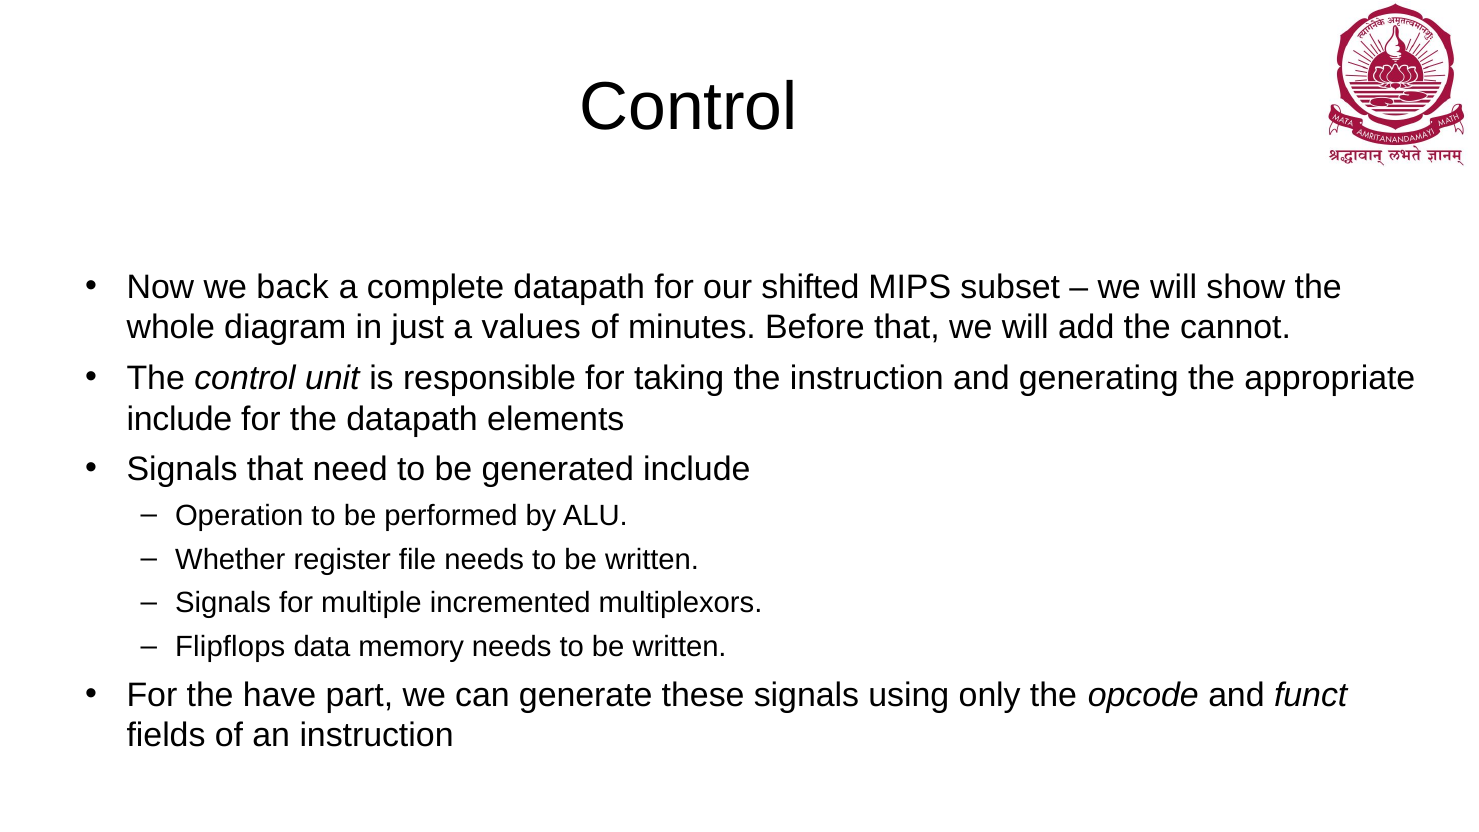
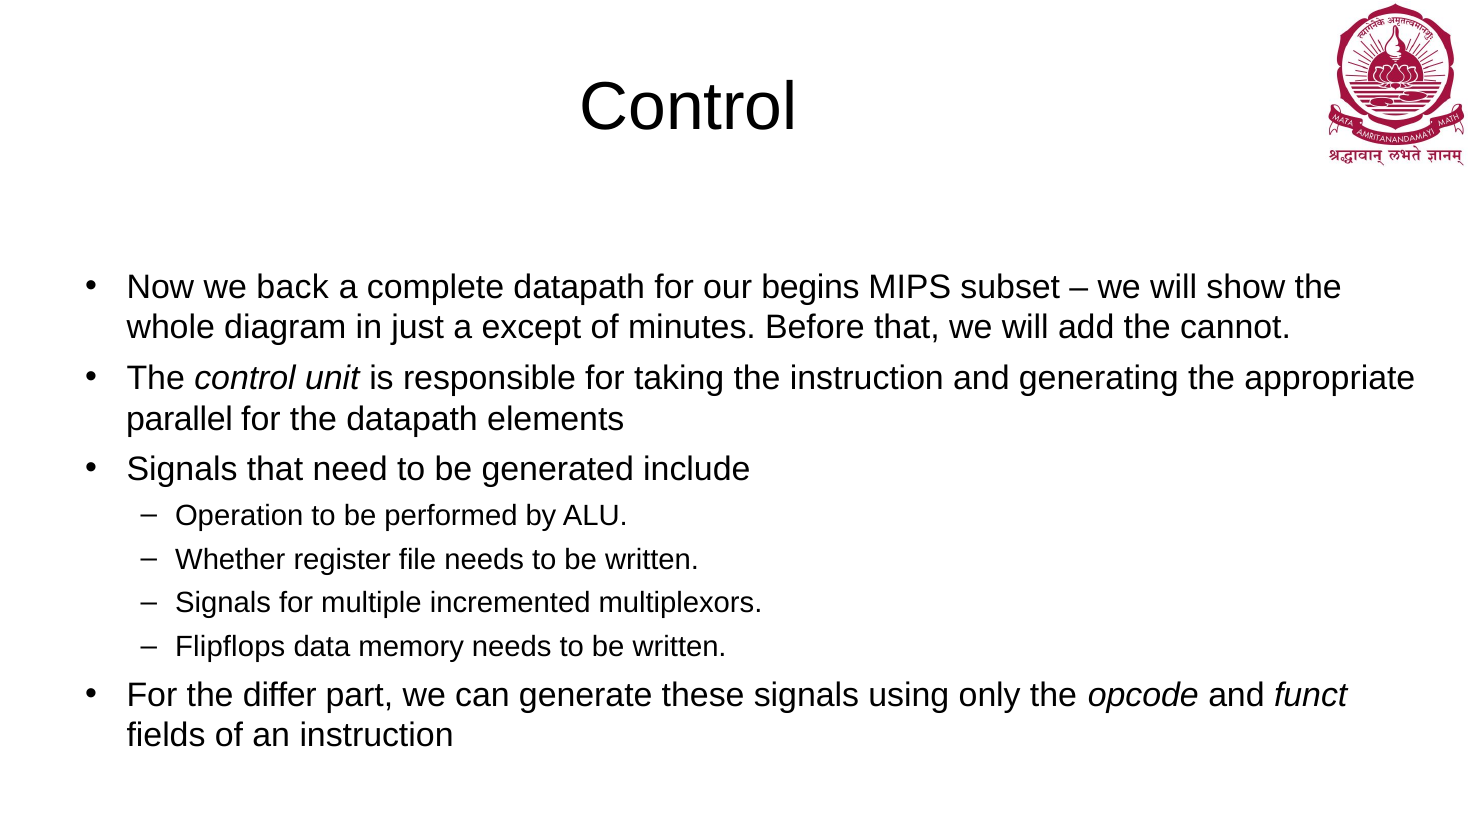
shifted: shifted -> begins (810, 287)
values: values -> except (531, 328)
include: include -> parallel (179, 419)
have: have -> differ (280, 695)
